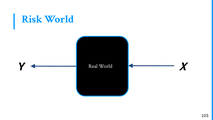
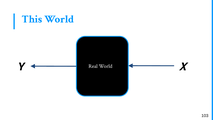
Risk: Risk -> This (32, 19)
